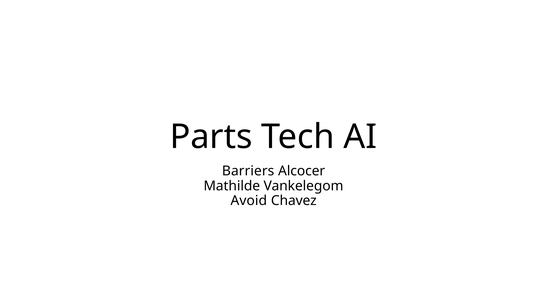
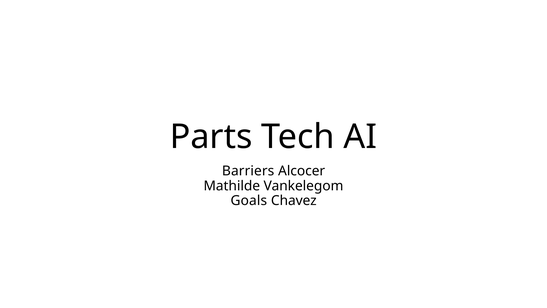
Avoid: Avoid -> Goals (249, 200)
